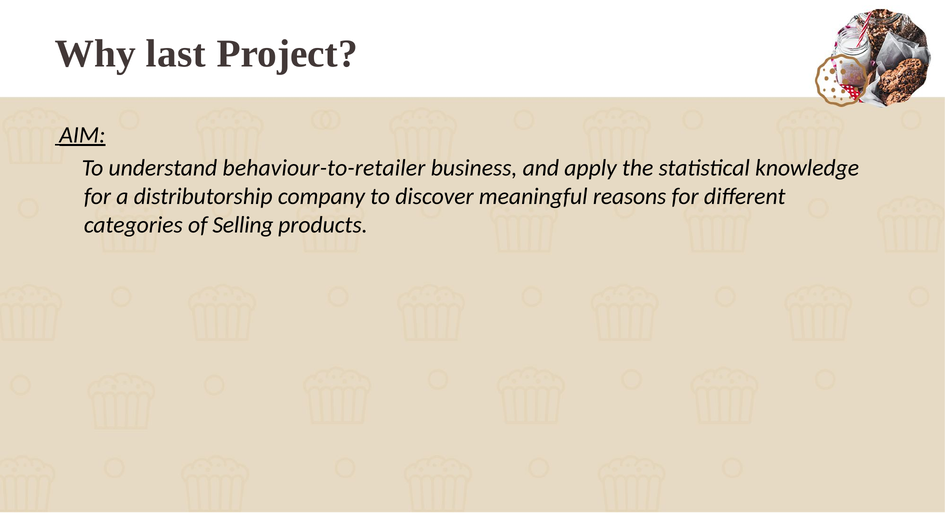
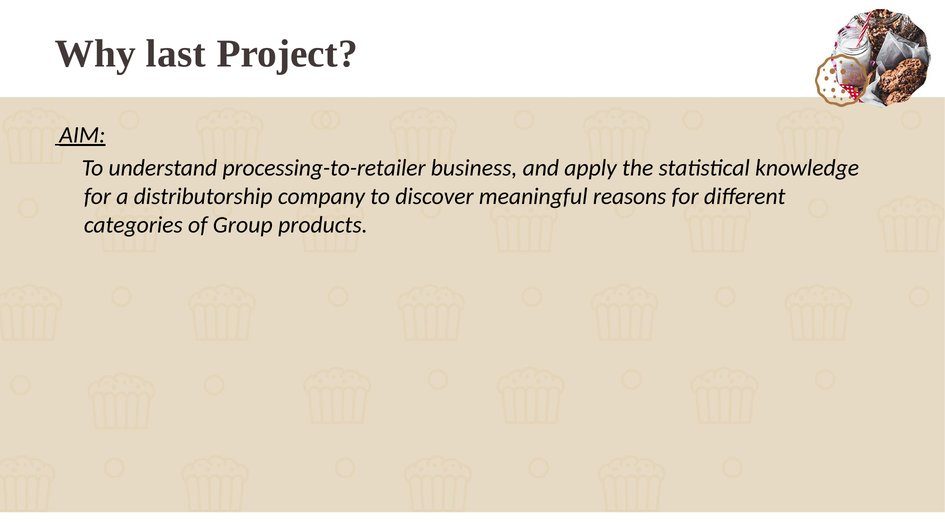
behaviour-to-retailer: behaviour-to-retailer -> processing-to-retailer (324, 168)
Selling: Selling -> Group (243, 225)
